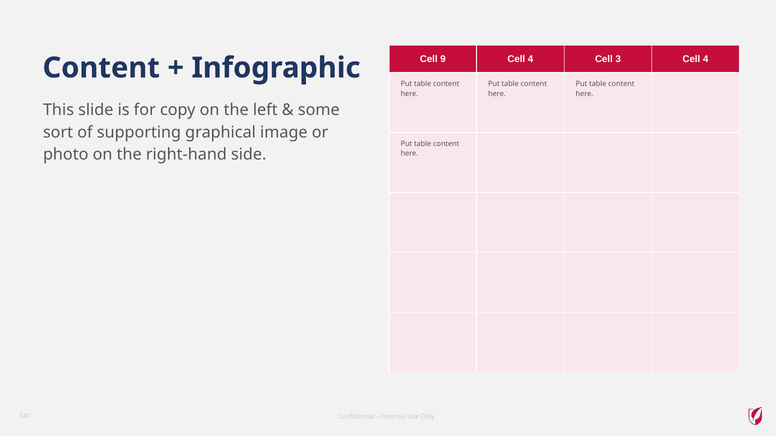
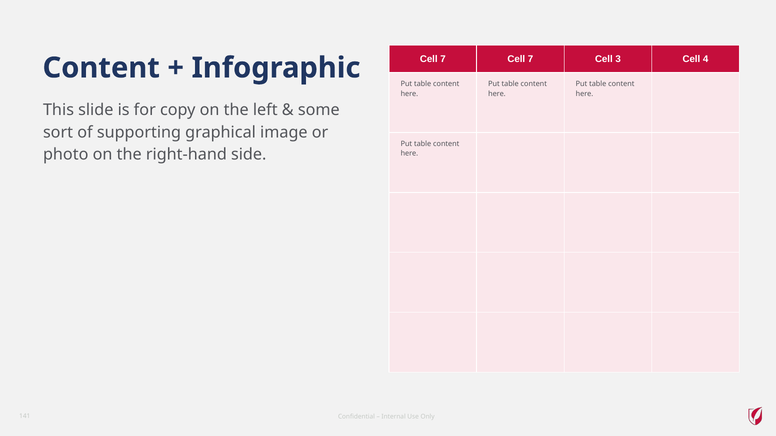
9: 9 -> 7 (443, 59)
4: 4 -> 7 (531, 59)
